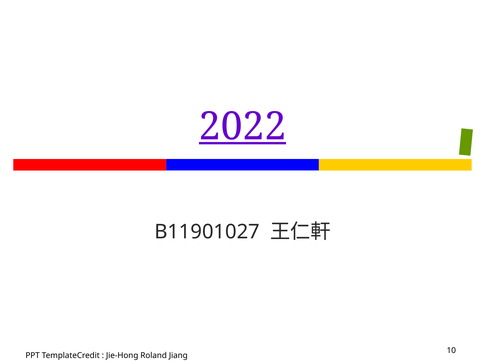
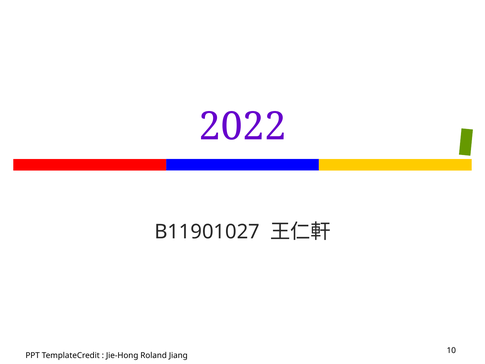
2022 underline: present -> none (243, 126)
